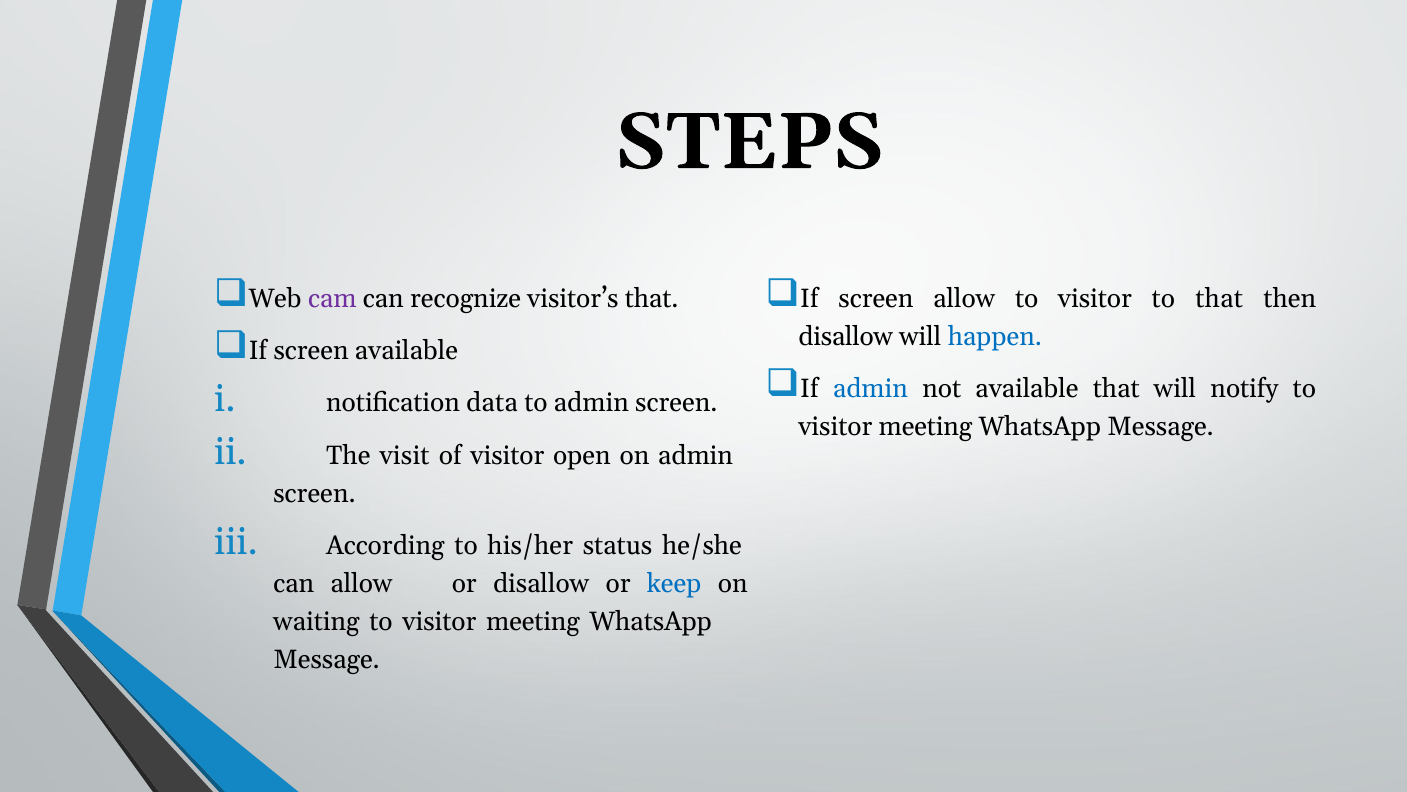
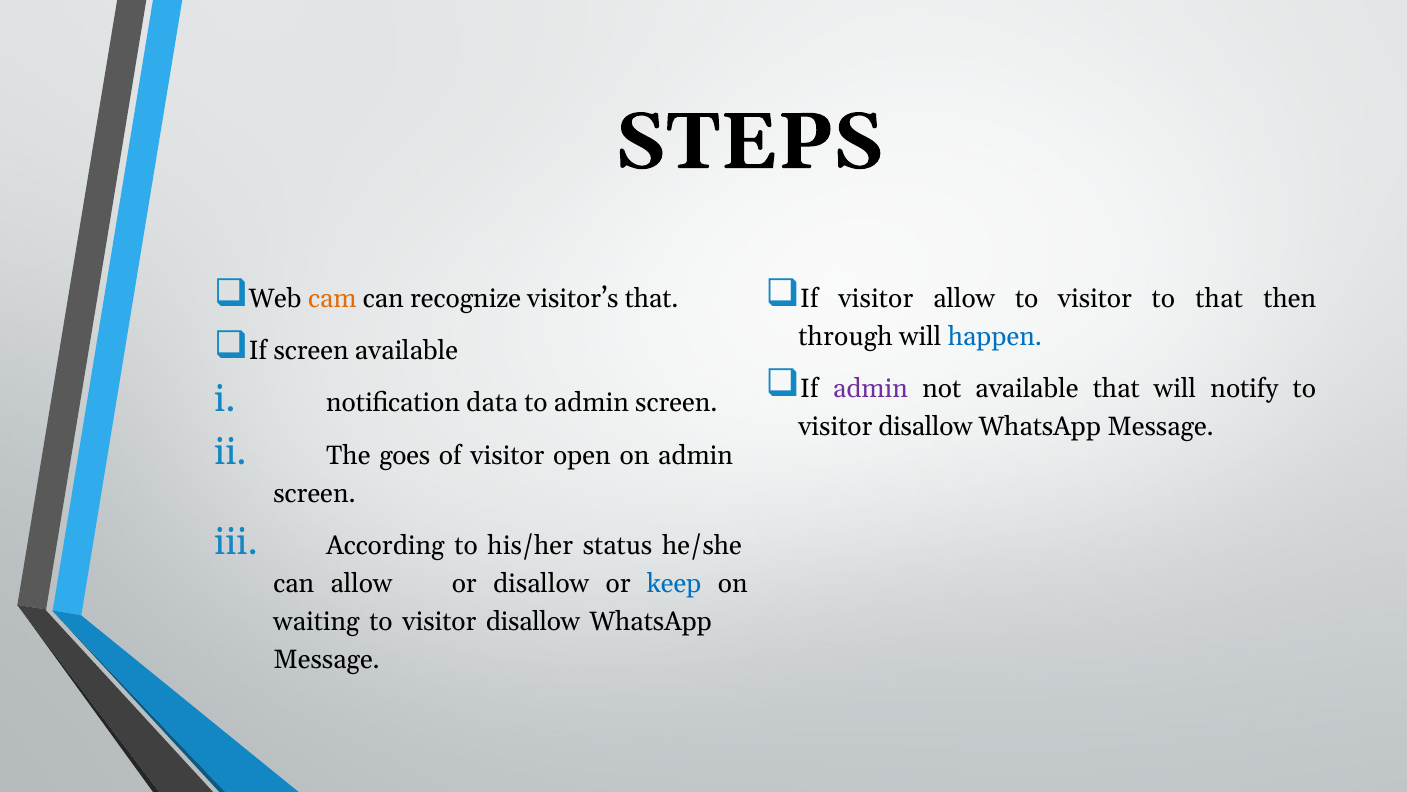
cam colour: purple -> orange (332, 299)
screen: screen -> visitor (876, 299)
disallow: disallow -> through (846, 337)
admin colour: blue -> purple (870, 389)
meeting: meeting -> disallow (926, 427)
visit: visit -> goes (405, 455)
waiting to visitor meeting: meeting -> disallow (533, 621)
